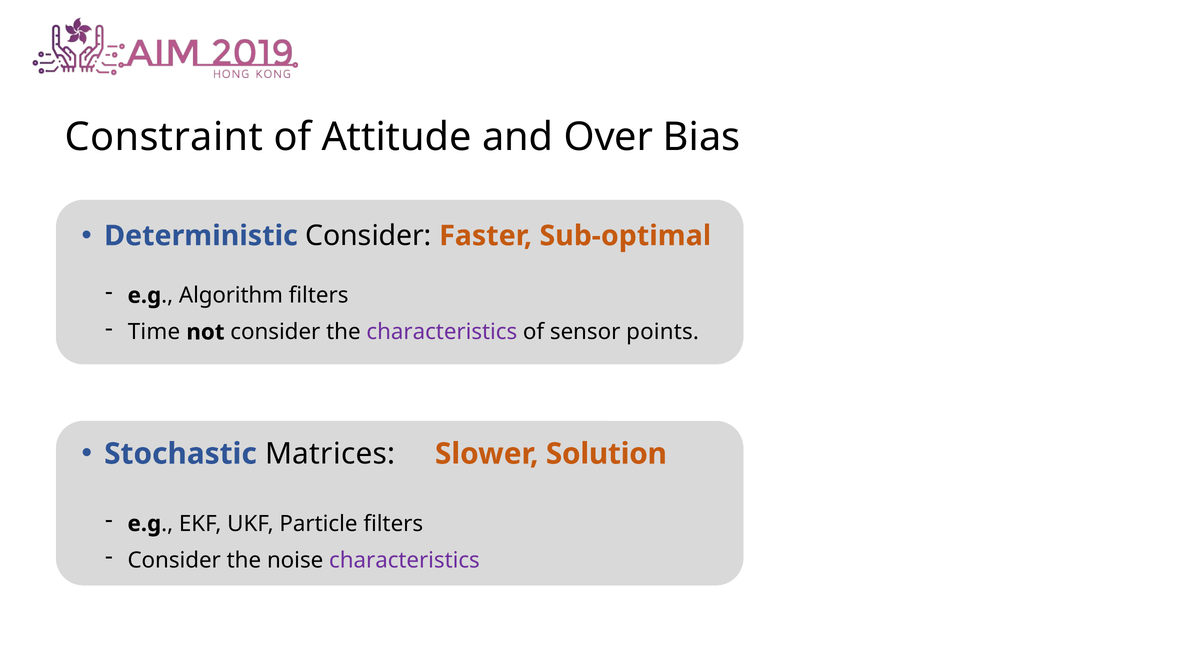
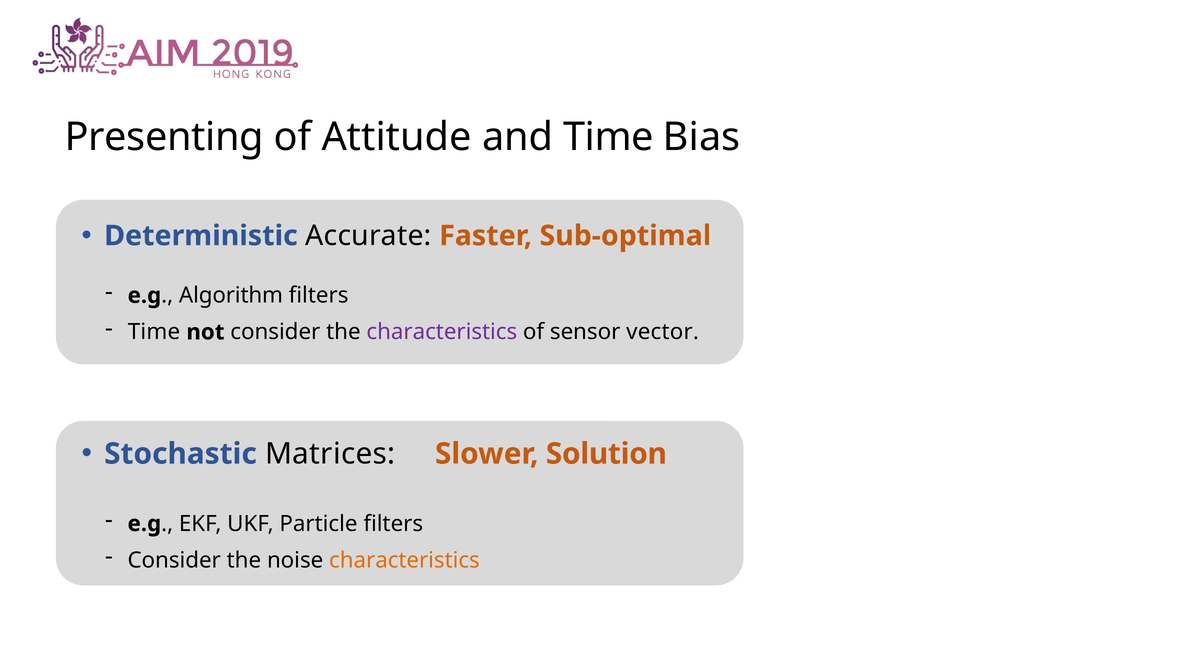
Constraint: Constraint -> Presenting (164, 137)
and Over: Over -> Time (608, 137)
Deterministic Consider: Consider -> Accurate (368, 236)
points: points -> vector (663, 332)
characteristics colour: purple -> orange (404, 560)
